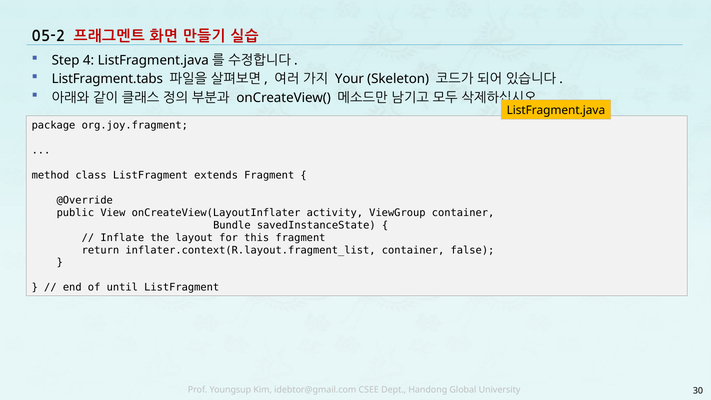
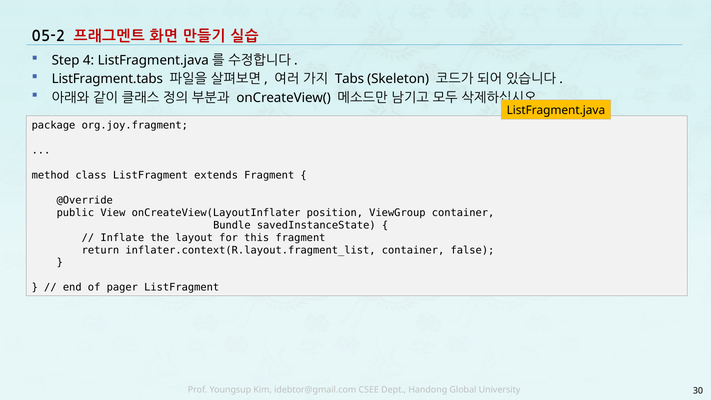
Your: Your -> Tabs (349, 79)
activity: activity -> position (335, 213)
until: until -> pager (122, 287)
